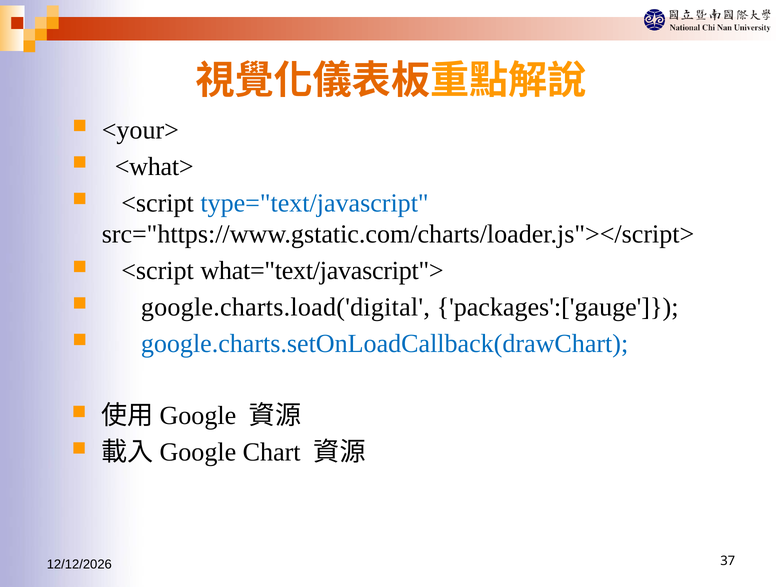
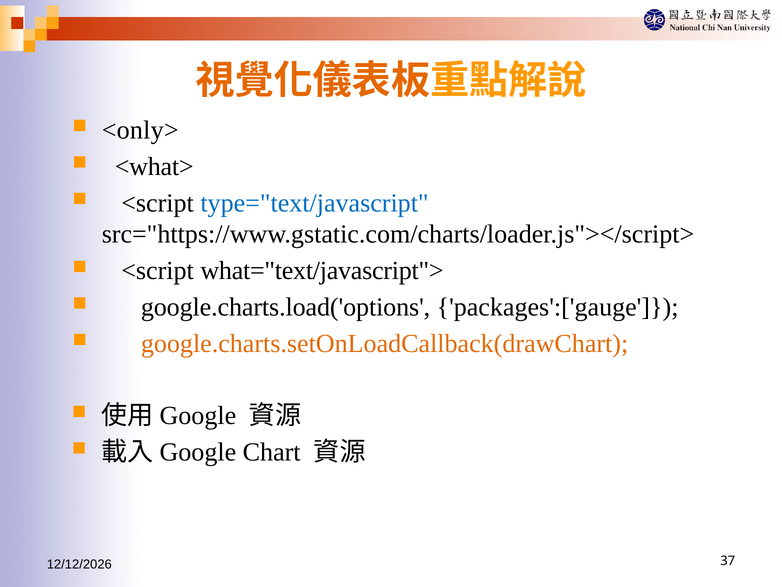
<your>: <your> -> <only> (140, 130)
google.charts.load('digital: google.charts.load('digital -> google.charts.load('options (286, 307)
google.charts.setOnLoadCallback(drawChart colour: blue -> orange (385, 344)
